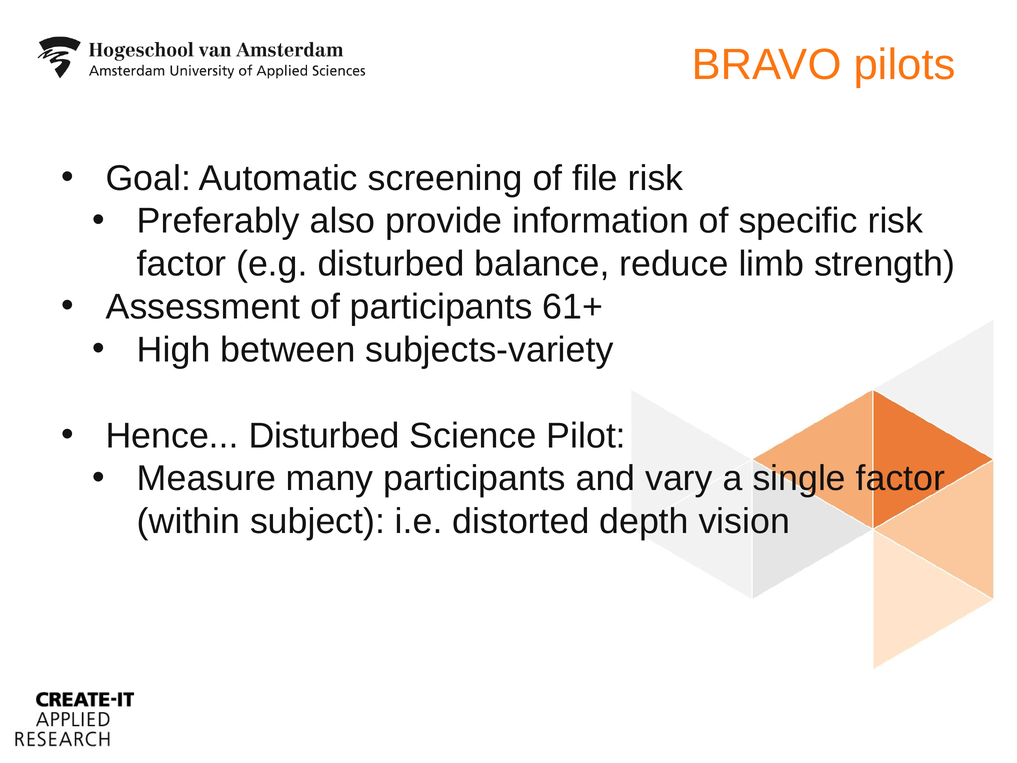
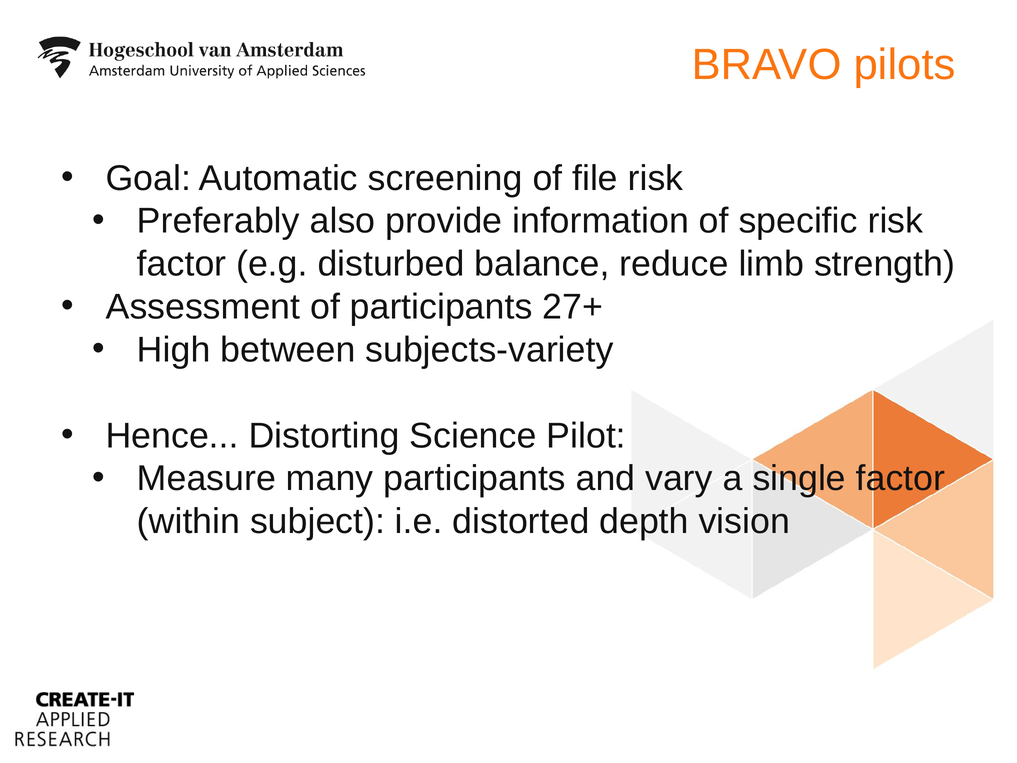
61+: 61+ -> 27+ (573, 307)
Hence Disturbed: Disturbed -> Distorting (324, 436)
